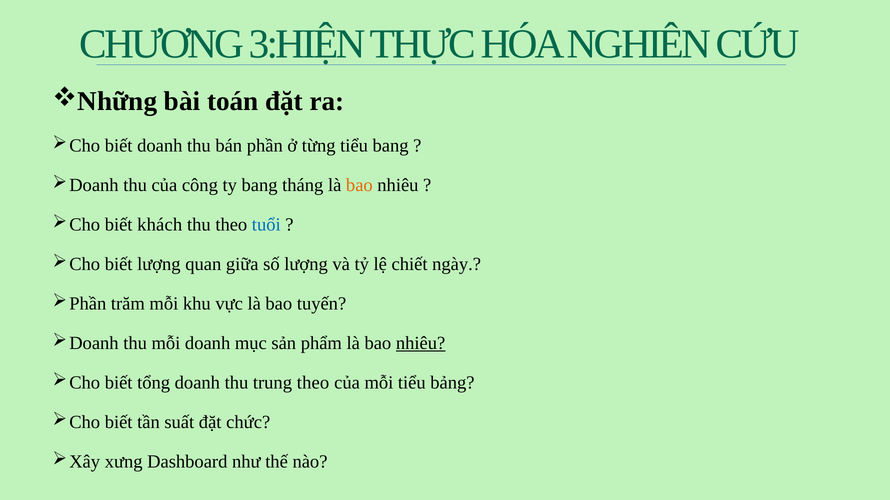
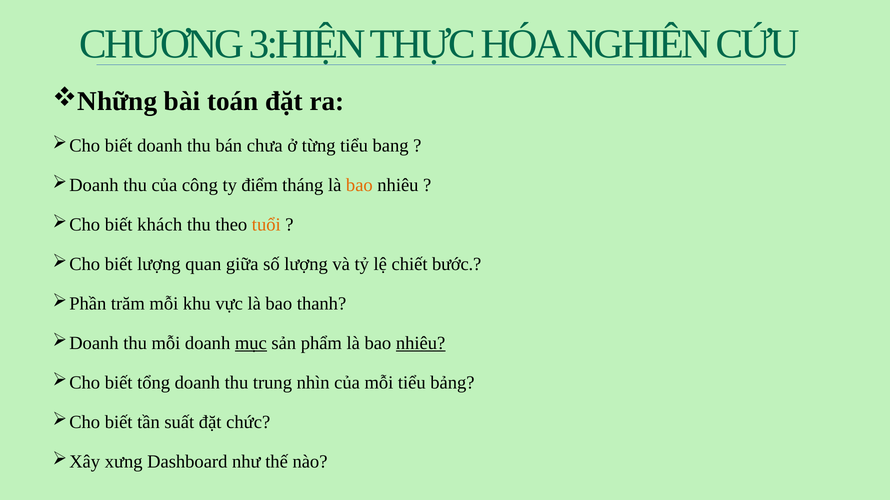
phần: phần -> chưa (265, 146)
ty bang: bang -> điểm (260, 185)
tuổi colour: blue -> orange (266, 225)
ngày: ngày -> bước (457, 264)
tuyến: tuyến -> thanh (322, 304)
mục underline: none -> present (251, 343)
trung theo: theo -> nhìn (313, 383)
